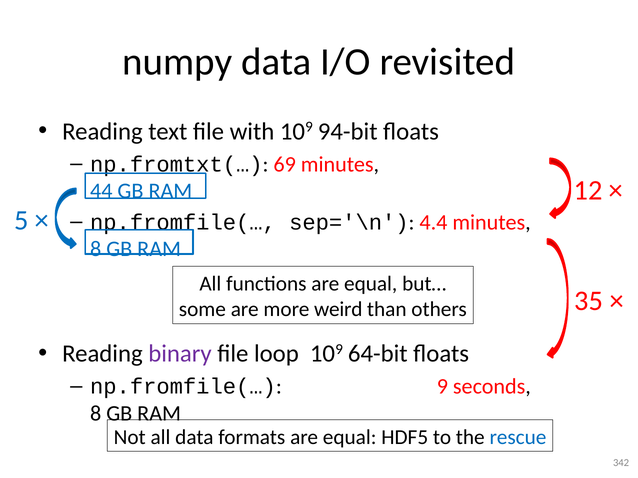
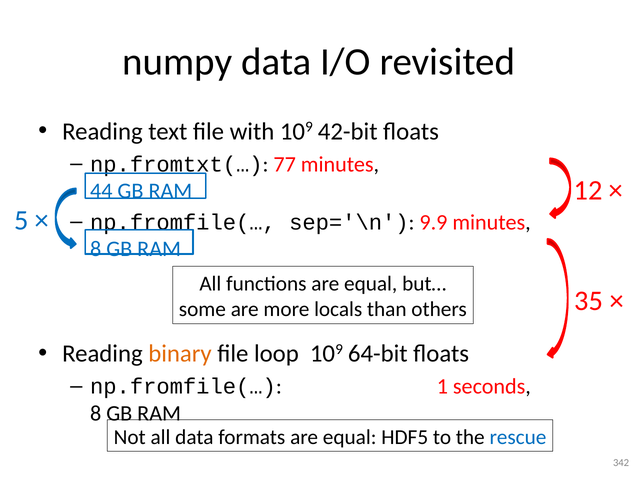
94-bit: 94-bit -> 42-bit (348, 131)
69: 69 -> 77 (285, 164)
4.4: 4.4 -> 9.9 (433, 223)
weird: weird -> locals (338, 310)
binary colour: purple -> orange (180, 354)
9: 9 -> 1 (442, 387)
